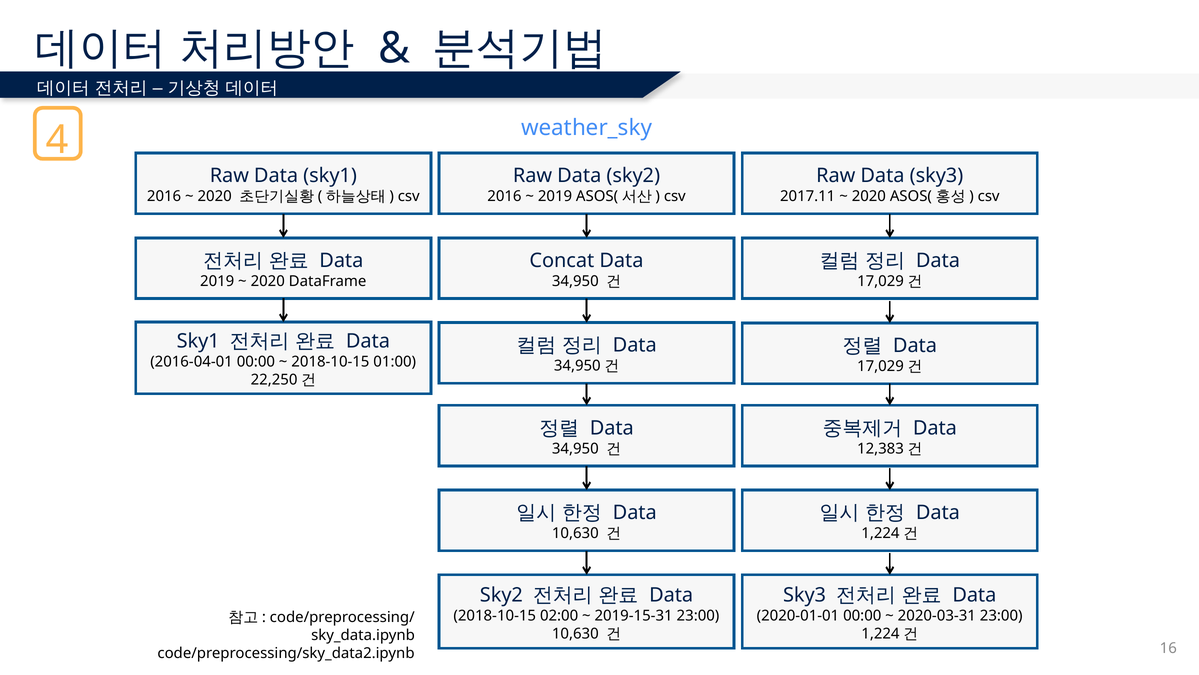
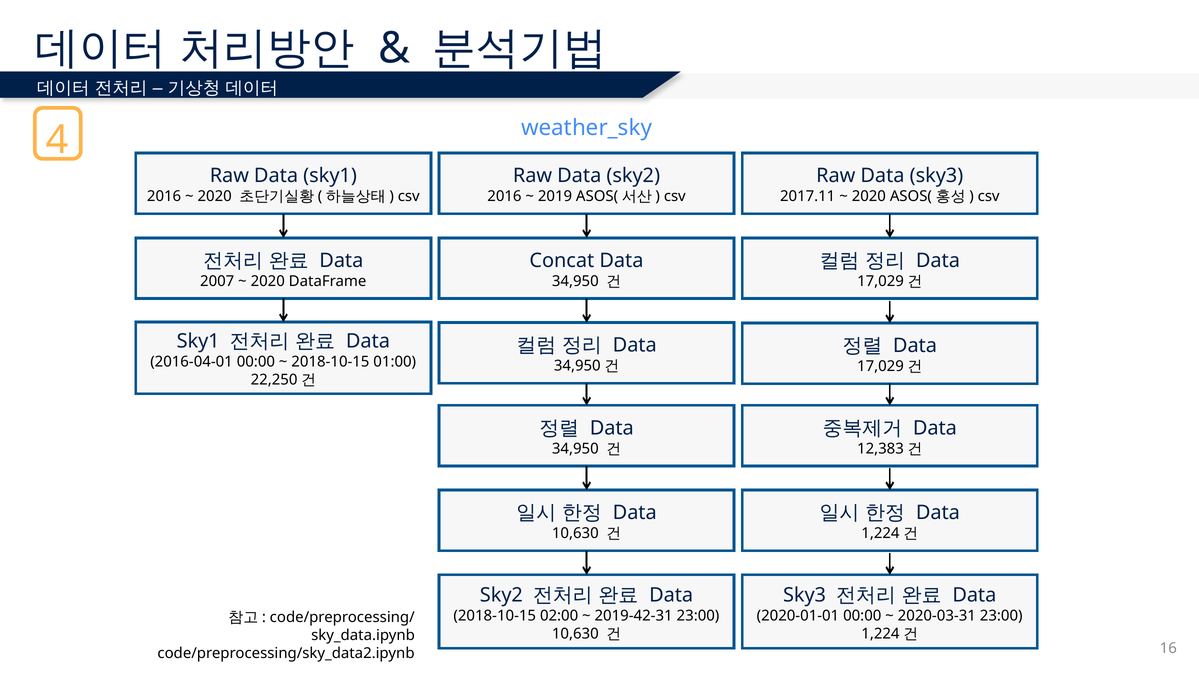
2019: 2019 -> 2007 (217, 281)
2019-15-31: 2019-15-31 -> 2019-42-31 (634, 615)
